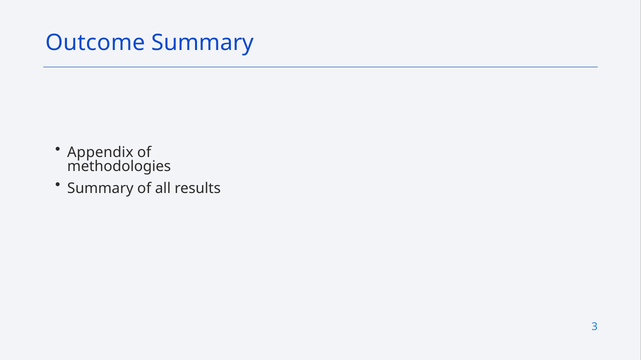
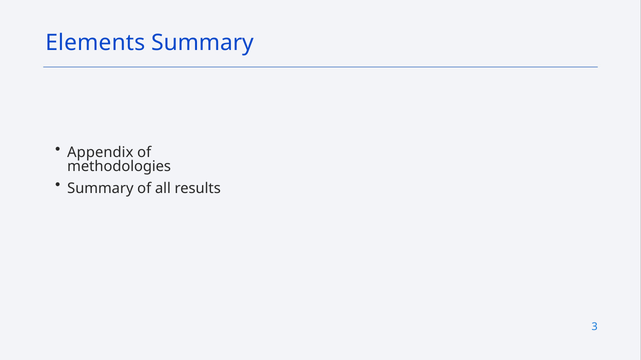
Outcome: Outcome -> Elements (95, 43)
